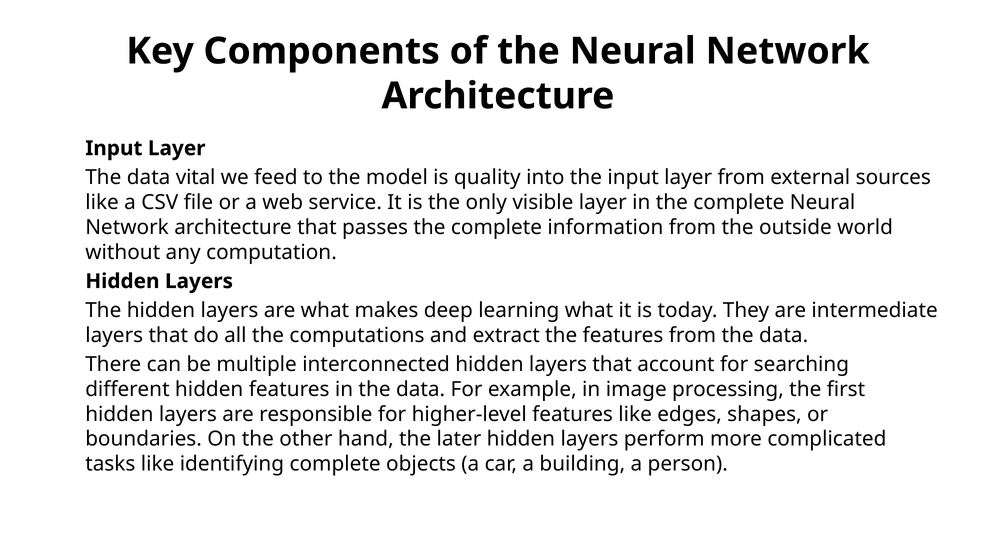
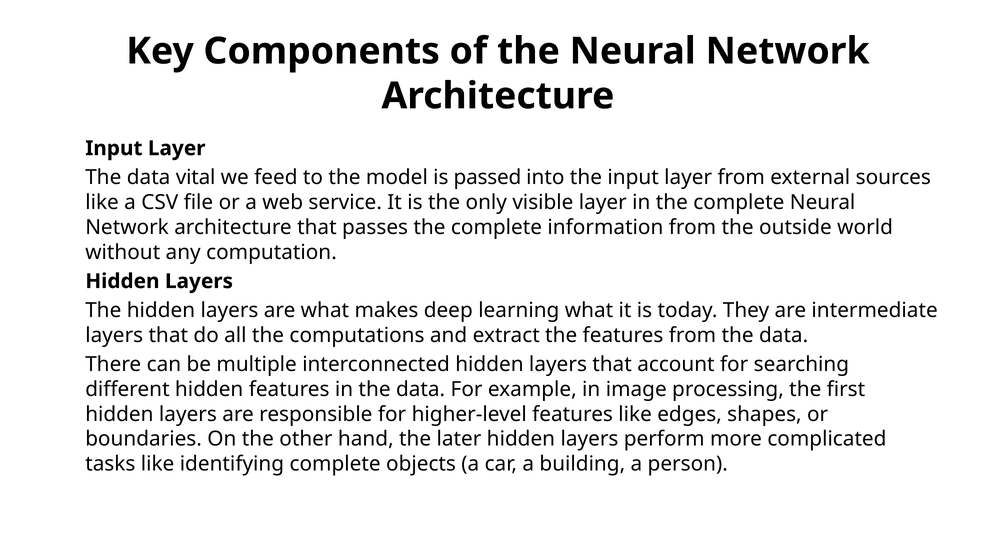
quality: quality -> passed (487, 177)
